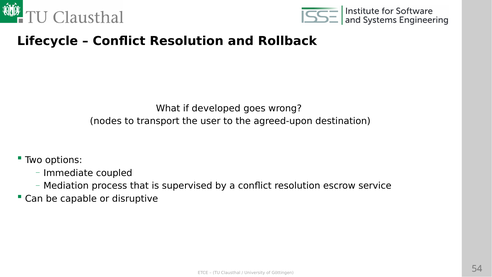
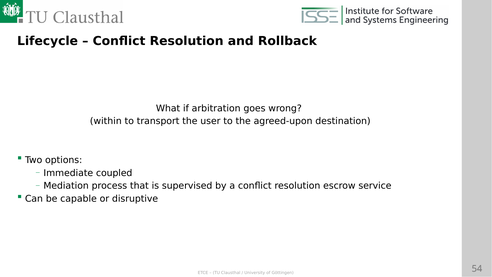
developed: developed -> arbitration (216, 108)
nodes: nodes -> within (106, 121)
